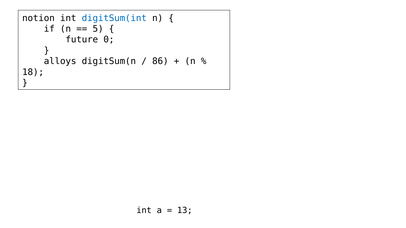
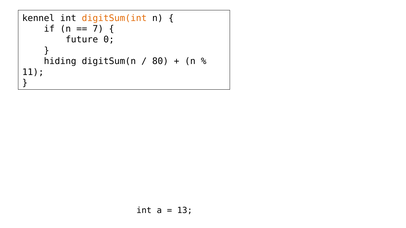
notion: notion -> kennel (38, 18)
digitSum(int colour: blue -> orange (114, 18)
5: 5 -> 7 (98, 29)
alloys: alloys -> hiding (60, 61)
86: 86 -> 80 (160, 61)
18: 18 -> 11 (33, 72)
